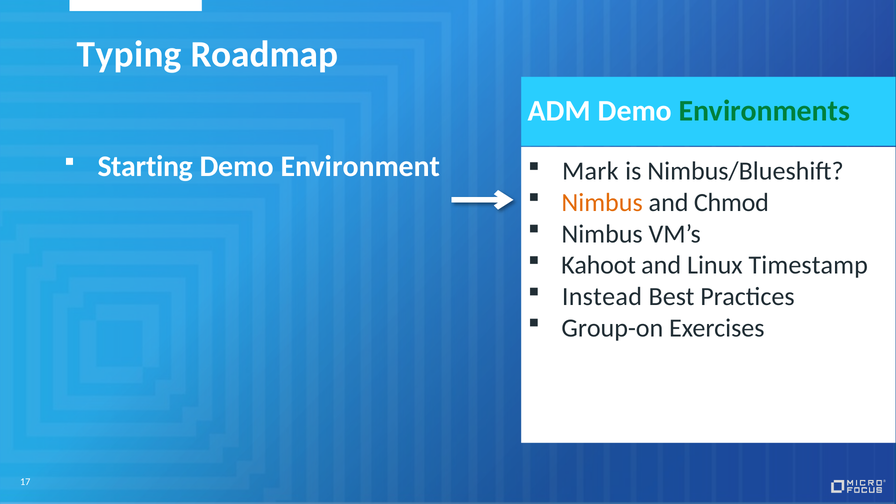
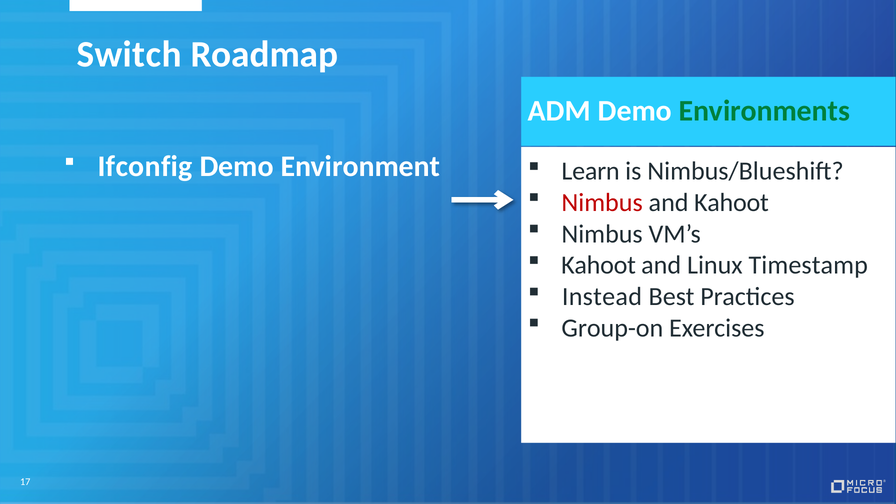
Typing: Typing -> Switch (129, 54)
Starting: Starting -> Ifconfig (145, 166)
Mark: Mark -> Learn (591, 171)
Nimbus colour: orange -> red (602, 203)
and Chmod: Chmod -> Kahoot (731, 203)
